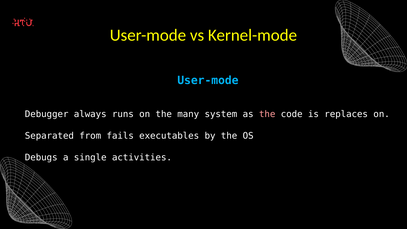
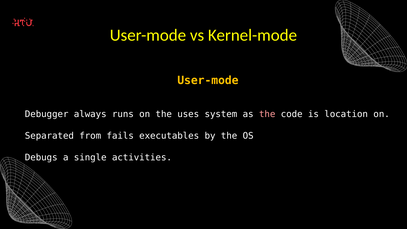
User-mode colour: light blue -> yellow (208, 80)
many: many -> uses (188, 114)
replaces: replaces -> location (346, 114)
